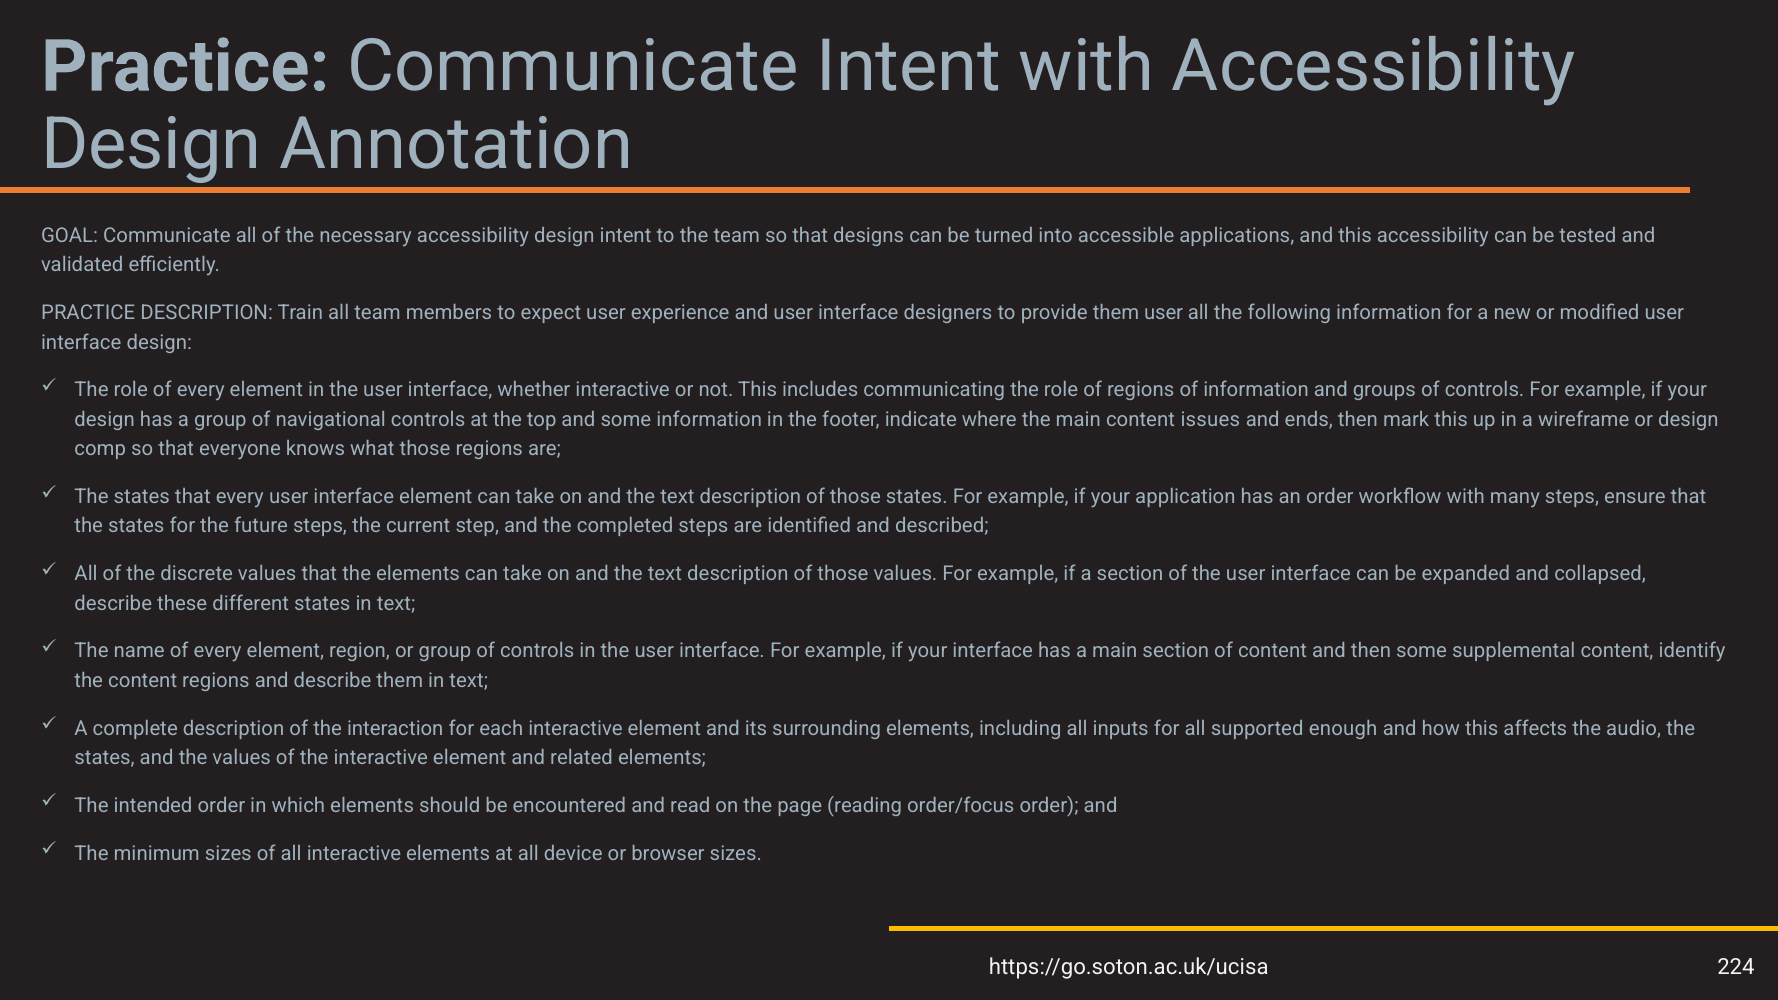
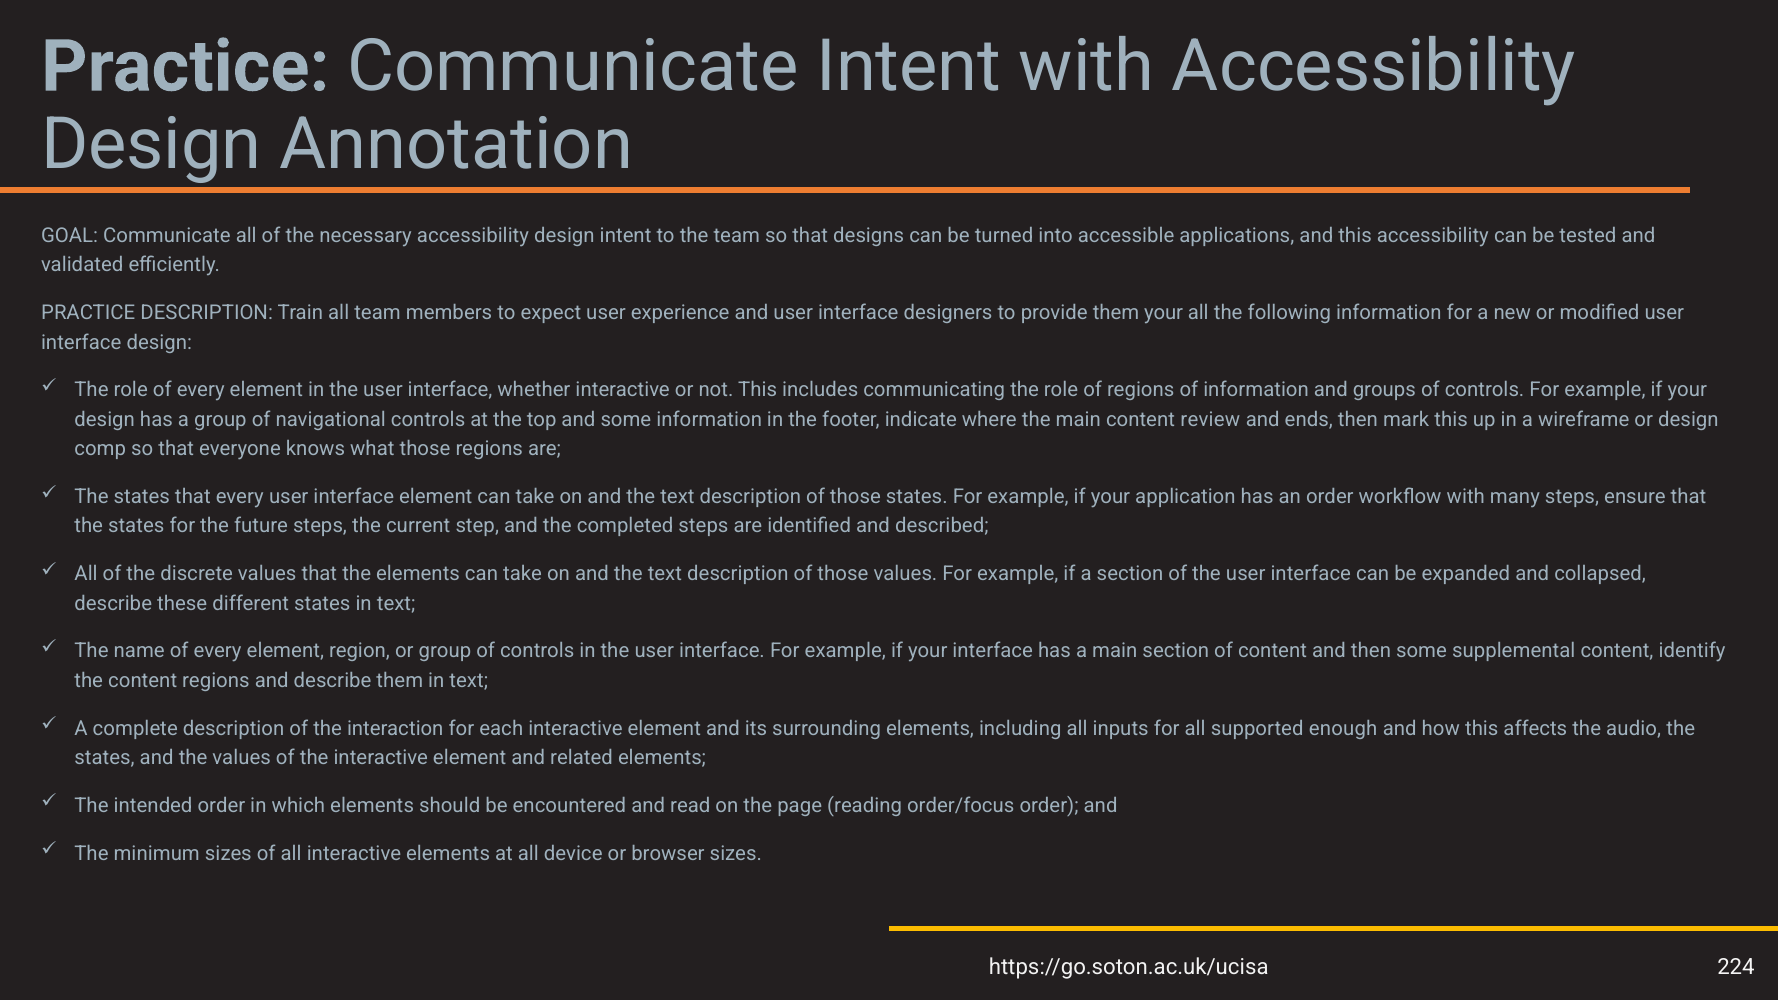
them user: user -> your (1164, 313)
issues: issues -> review (1210, 420)
